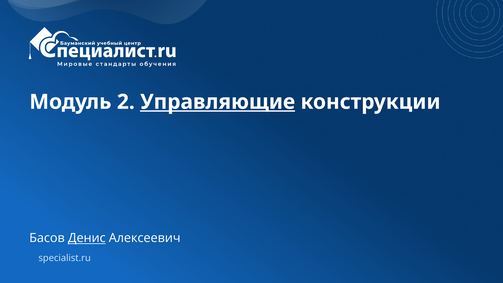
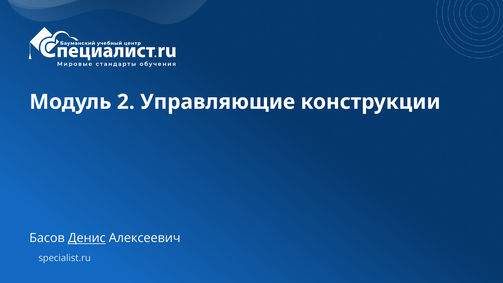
Управляющие underline: present -> none (218, 102)
